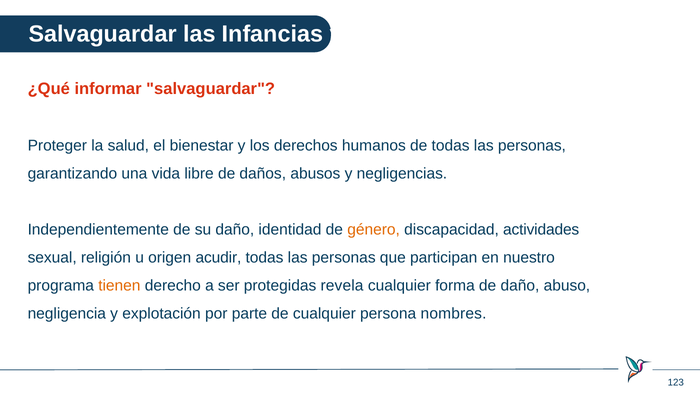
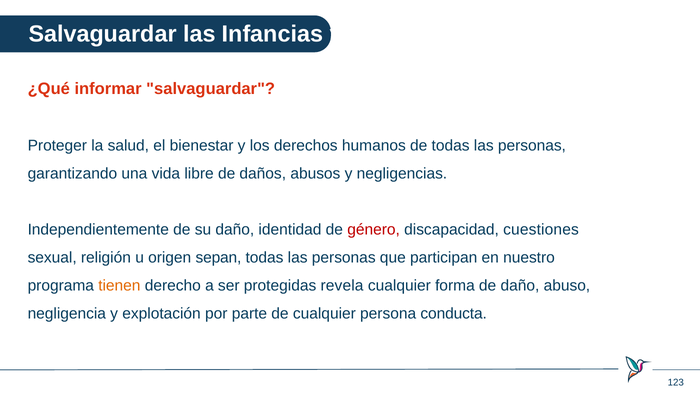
género colour: orange -> red (374, 229)
actividades: actividades -> cuestiones (541, 229)
acudir: acudir -> sepan (218, 257)
nombres: nombres -> conducta (454, 313)
